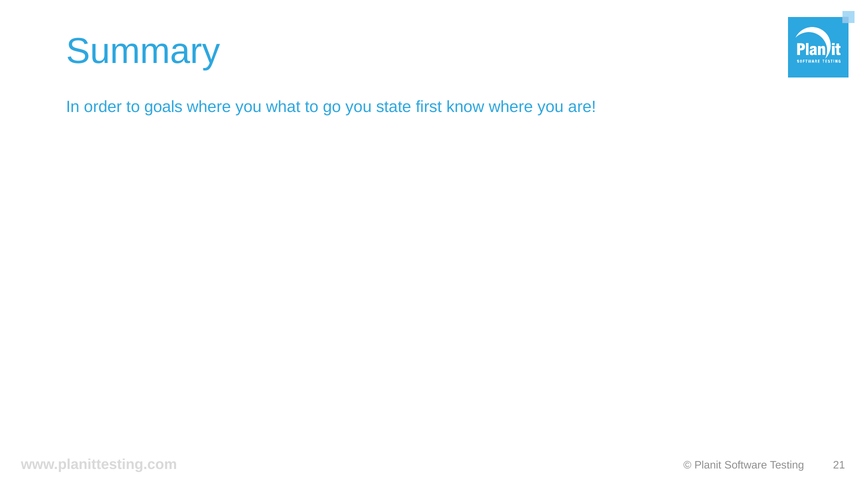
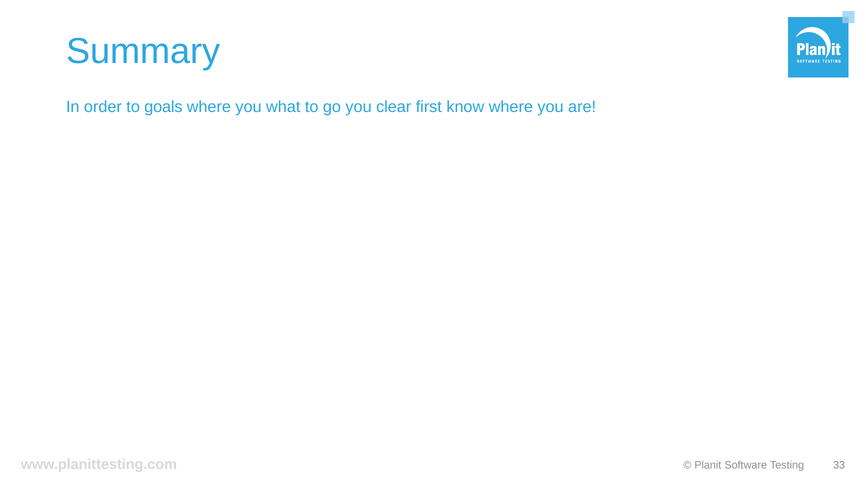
state: state -> clear (394, 107)
21: 21 -> 33 (839, 465)
